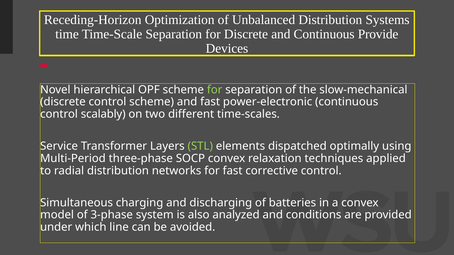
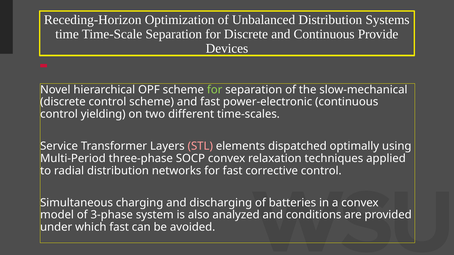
scalably: scalably -> yielding (103, 114)
STL colour: light green -> pink (200, 146)
which line: line -> fast (119, 227)
